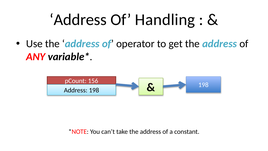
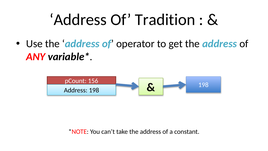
Handling: Handling -> Tradition (165, 20)
